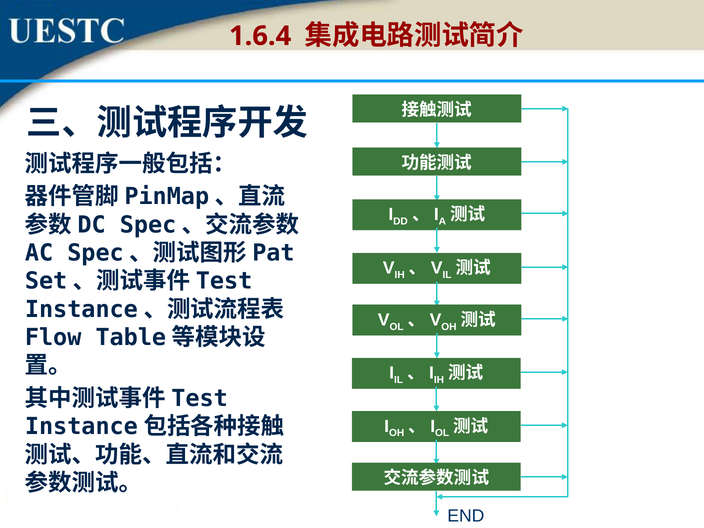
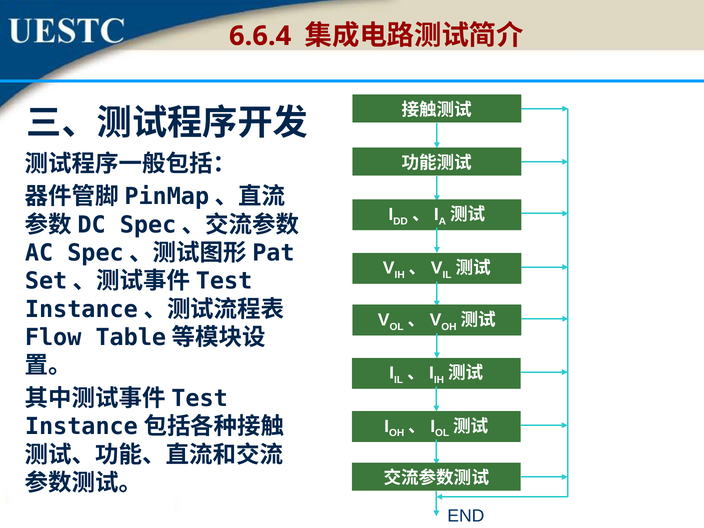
1.6.4: 1.6.4 -> 6.6.4 (260, 36)
